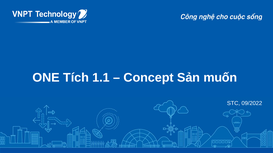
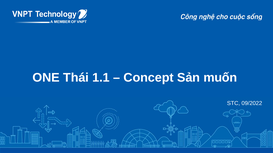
Tích: Tích -> Thái (76, 78)
